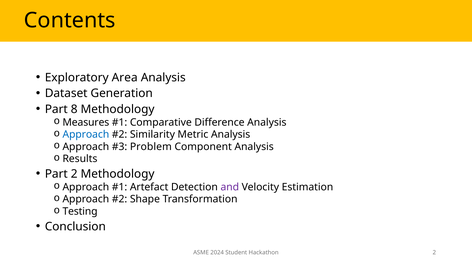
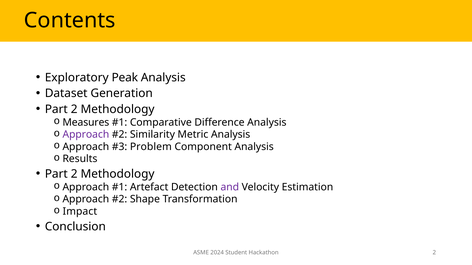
Area: Area -> Peak (125, 78)
8: 8 -> 2 (74, 109)
Approach colour: blue -> purple (86, 135)
Testing: Testing -> Impact (80, 212)
